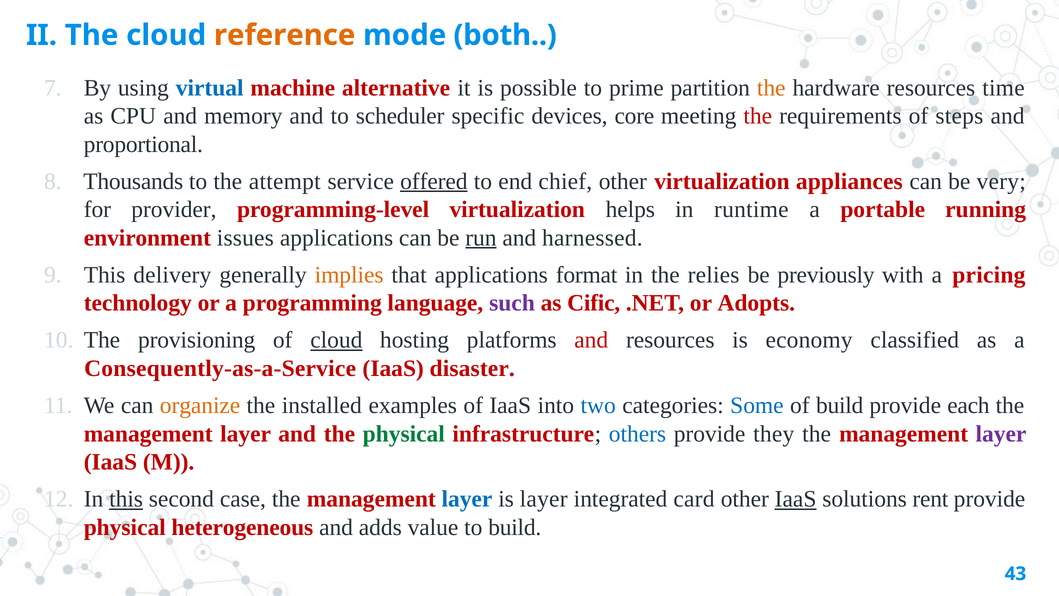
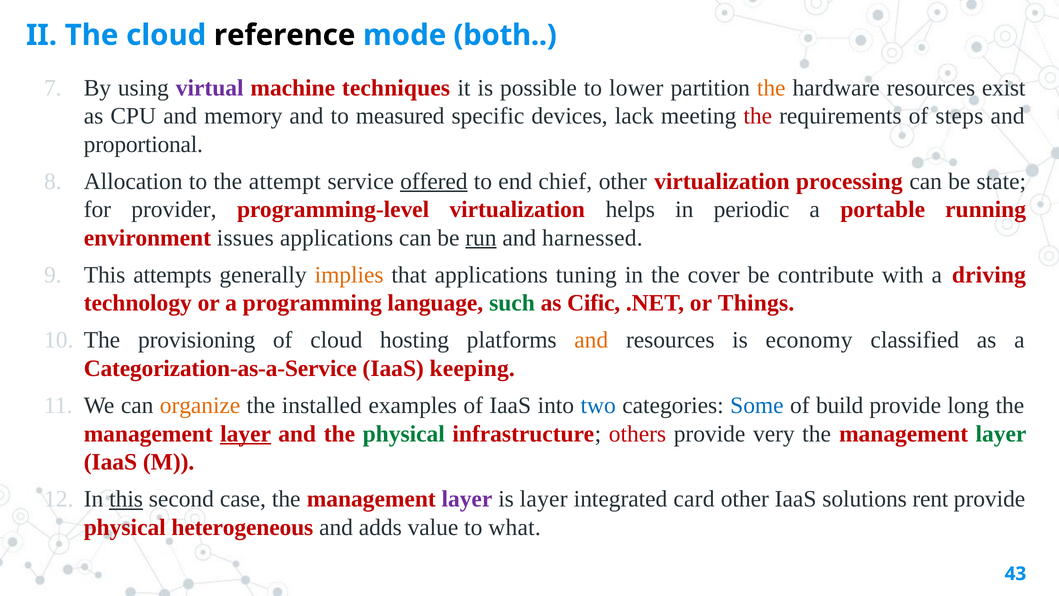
reference colour: orange -> black (285, 35)
virtual colour: blue -> purple (210, 88)
alternative: alternative -> techniques (396, 88)
prime: prime -> lower (636, 88)
time: time -> exist (1004, 88)
scheduler: scheduler -> measured (400, 116)
core: core -> lack (634, 116)
Thousands: Thousands -> Allocation (133, 181)
appliances: appliances -> processing (849, 181)
very: very -> state (1001, 181)
runtime: runtime -> periodic (752, 209)
delivery: delivery -> attempts (172, 275)
format: format -> tuning (586, 275)
relies: relies -> cover (714, 275)
previously: previously -> contribute (826, 275)
pricing: pricing -> driving (989, 275)
such colour: purple -> green (512, 303)
Adopts: Adopts -> Things (756, 303)
cloud underline: present -> none (336, 340)
and colour: red -> orange (591, 340)
Consequently-as-a-Service: Consequently-as-a-Service -> Categorization-as-a-Service (220, 368)
disaster: disaster -> keeping (472, 368)
each: each -> long (968, 405)
layer underline: none -> present (246, 434)
others colour: blue -> red (637, 434)
they: they -> very (774, 434)
layer colour: purple -> green (1001, 434)
layer colour: blue -> purple (467, 499)
IaaS underline: present -> none (796, 499)
to build: build -> what (515, 527)
